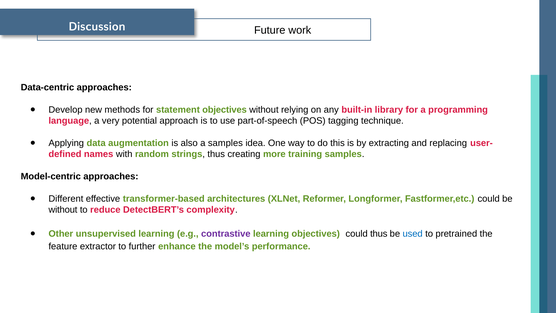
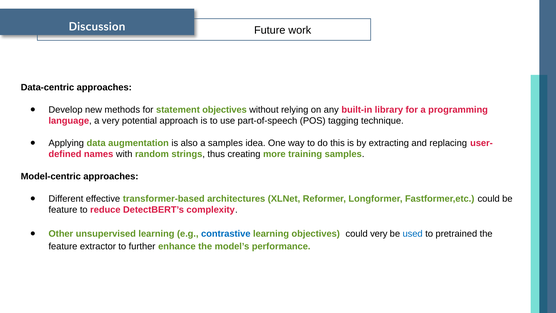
without: without -> feature (63, 210)
contrastive colour: purple -> blue (226, 234)
could thus: thus -> very (379, 234)
